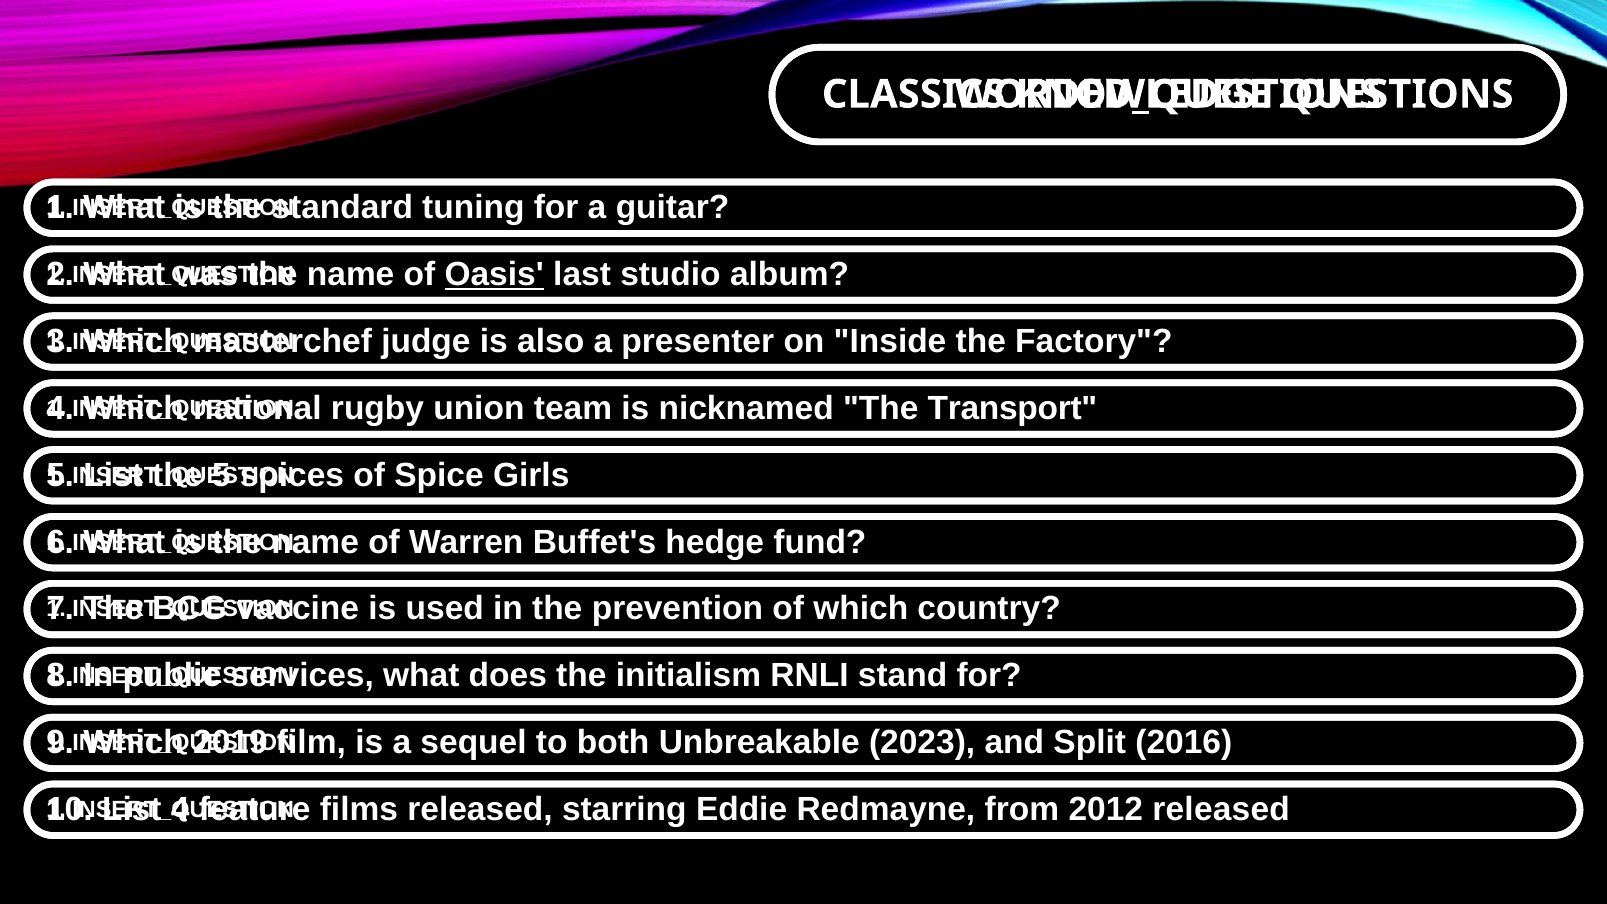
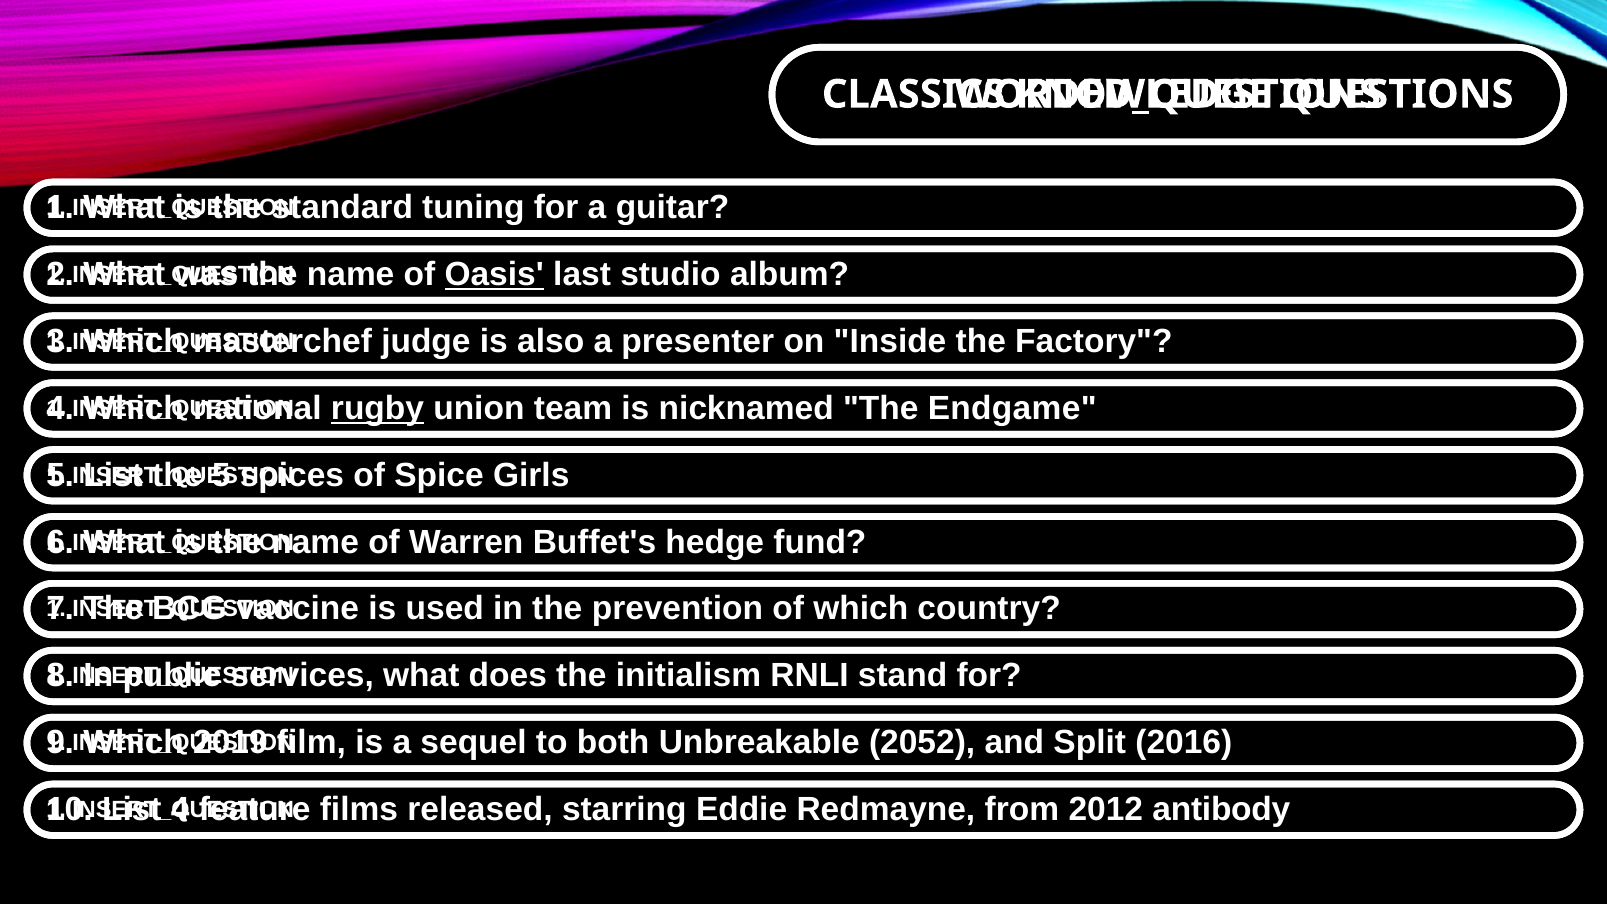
rugby underline: none -> present (378, 408)
Transport: Transport -> Endgame (1012, 408)
2023: 2023 -> 2052 (922, 743)
2012 released: released -> antibody (1221, 809)
